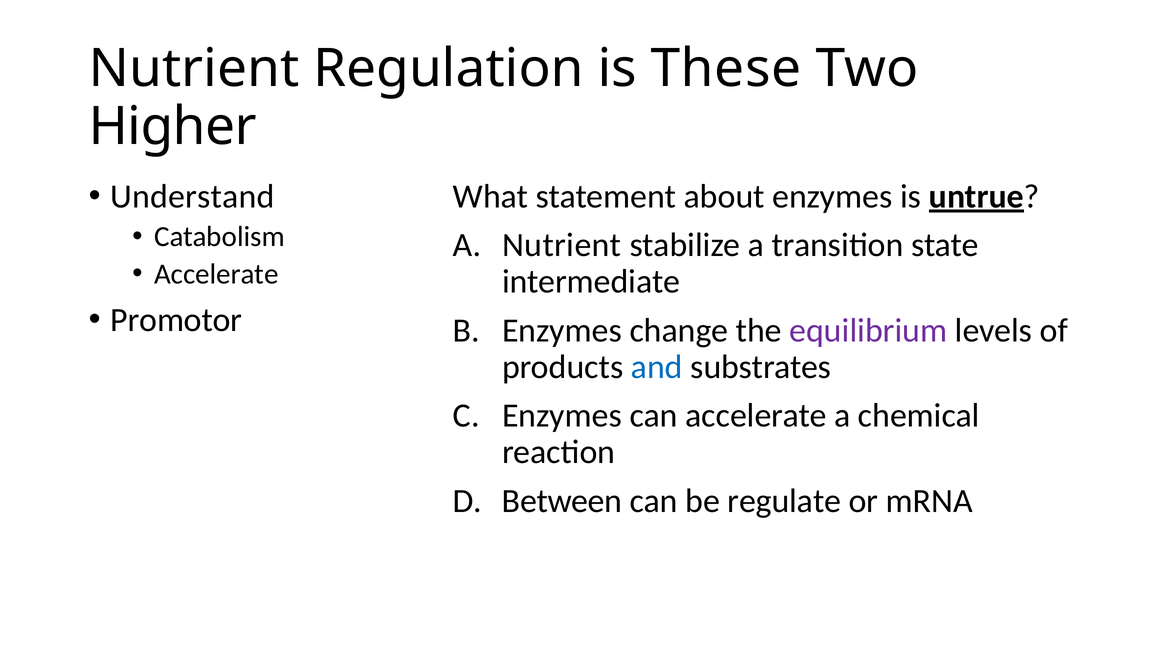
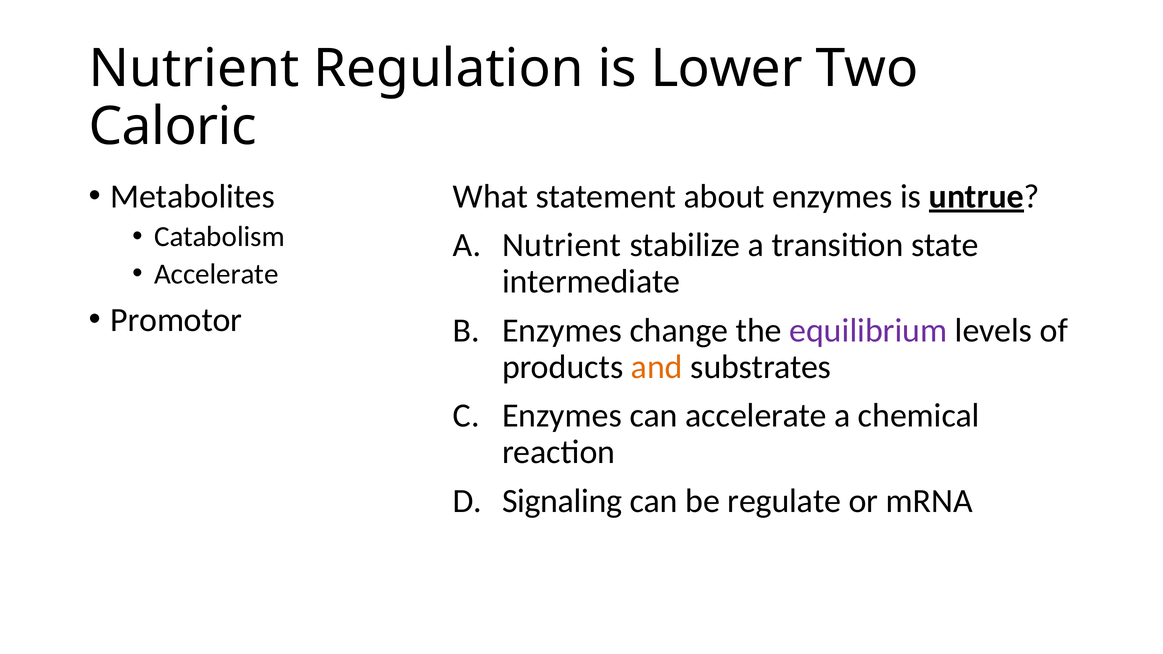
These: These -> Lower (727, 69)
Higher: Higher -> Caloric (173, 126)
Understand: Understand -> Metabolites (193, 197)
and colour: blue -> orange (657, 367)
Between: Between -> Signaling (562, 501)
